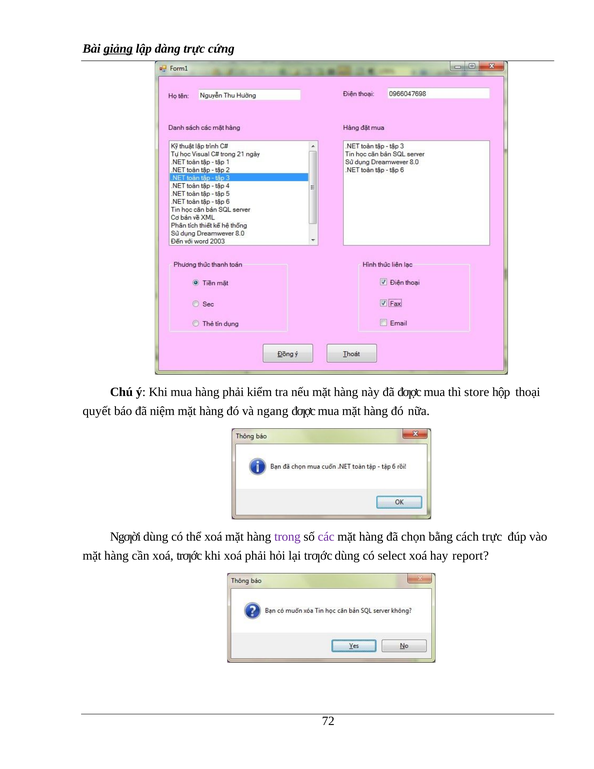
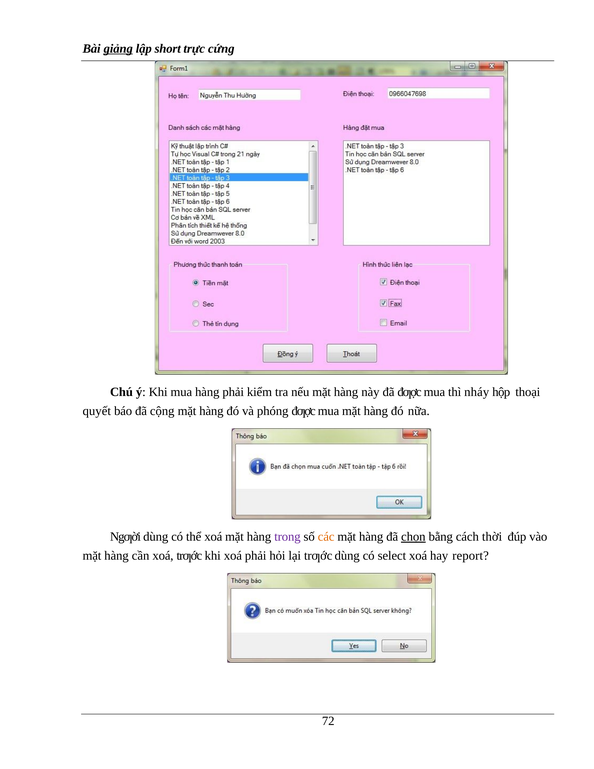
dàng: dàng -> short (168, 48)
store: store -> nháy (477, 392)
niệm: niệm -> cộng (162, 411)
ngang: ngang -> phóng (273, 411)
các colour: purple -> orange (326, 537)
chọn underline: none -> present (413, 537)
cách trực: trực -> thời (492, 537)
